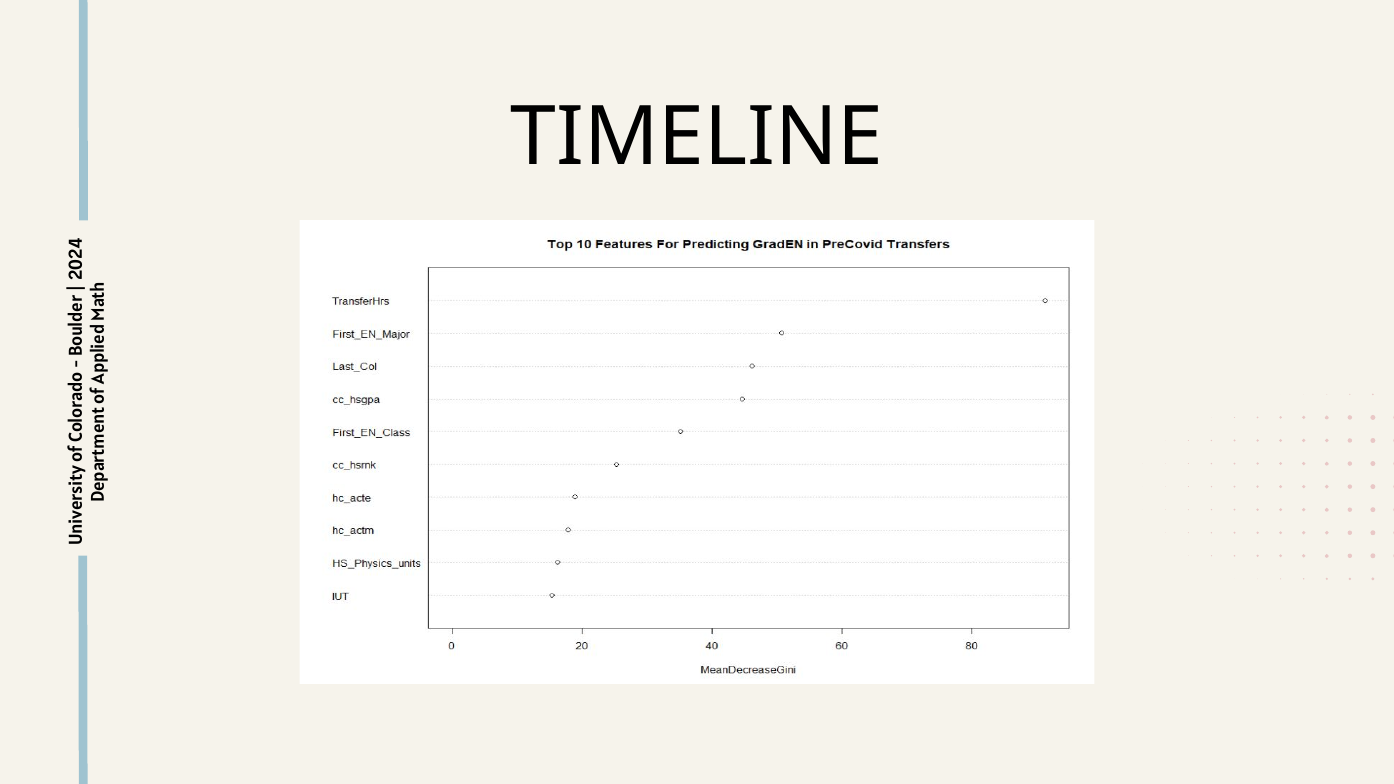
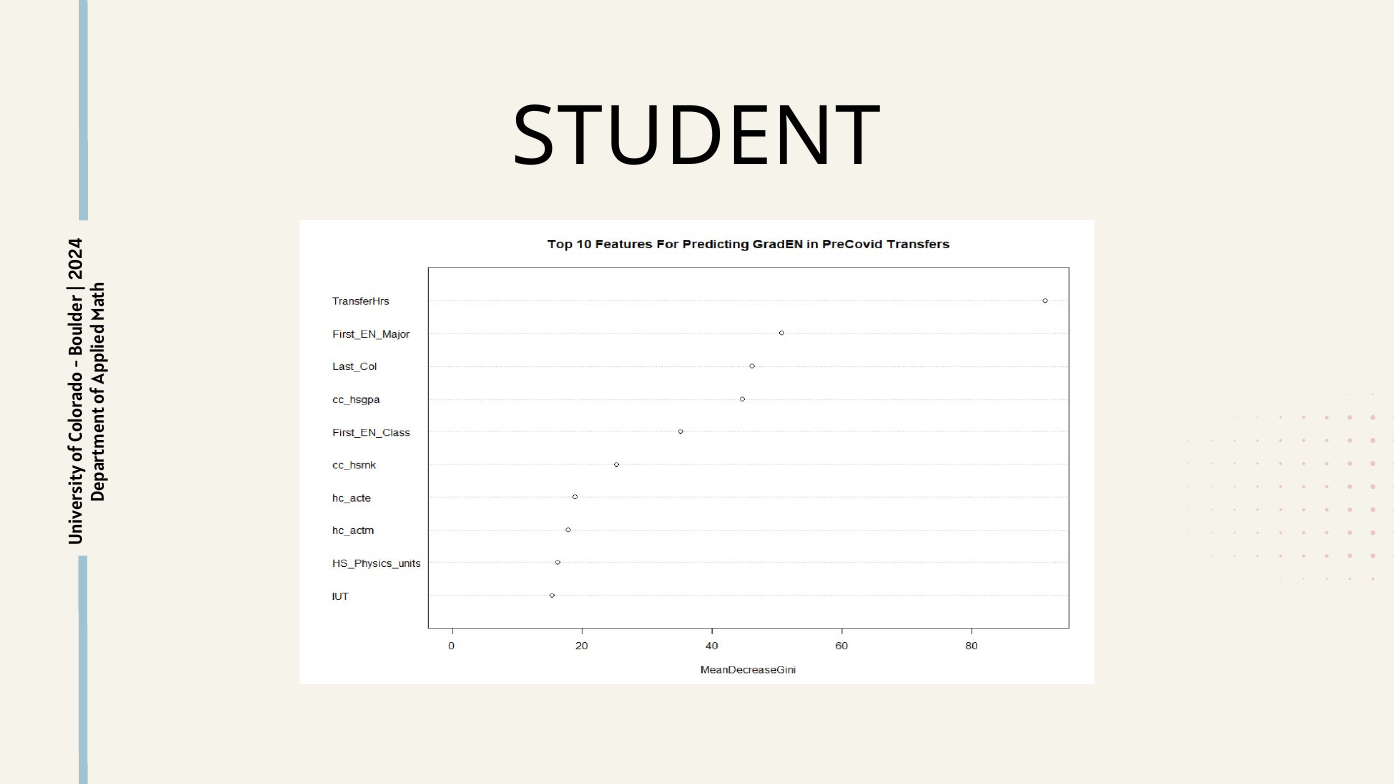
TIMELINE: TIMELINE -> STUDENT (697, 138)
